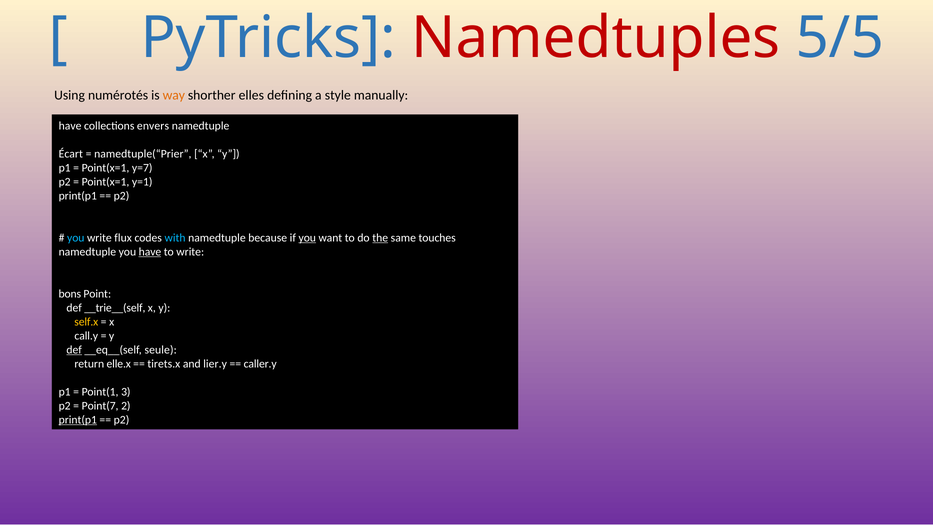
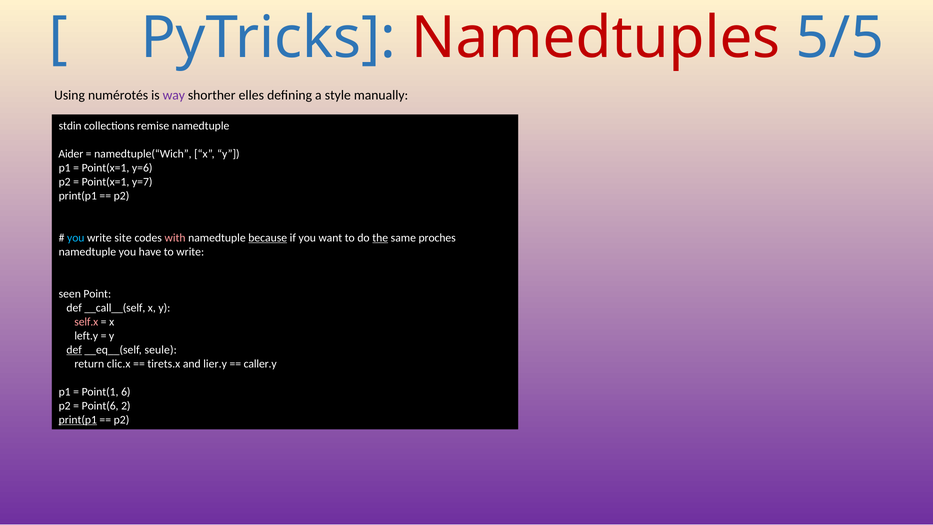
way colour: orange -> purple (174, 95)
have: have -> stdin (70, 126)
envers: envers -> remise (153, 126)
Écart: Écart -> Aider (71, 154)
namedtuple(“Prier: namedtuple(“Prier -> namedtuple(“Wich (143, 154)
y=7: y=7 -> y=6 (142, 168)
y=1: y=1 -> y=7 (142, 182)
flux: flux -> site (123, 238)
with colour: light blue -> pink (175, 238)
because underline: none -> present (268, 238)
you underline: present -> none (307, 238)
touches: touches -> proches (437, 238)
have underline: present -> none (150, 252)
bons: bons -> seen (70, 294)
__trie__(self: __trie__(self -> __call__(self (115, 308)
self.x colour: yellow -> pink (86, 322)
call.y: call.y -> left.y (86, 336)
elle.x: elle.x -> clic.x (119, 364)
3: 3 -> 6 (126, 392)
Point(7: Point(7 -> Point(6 (100, 406)
